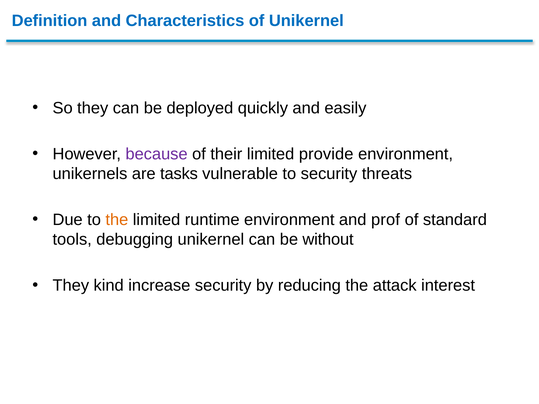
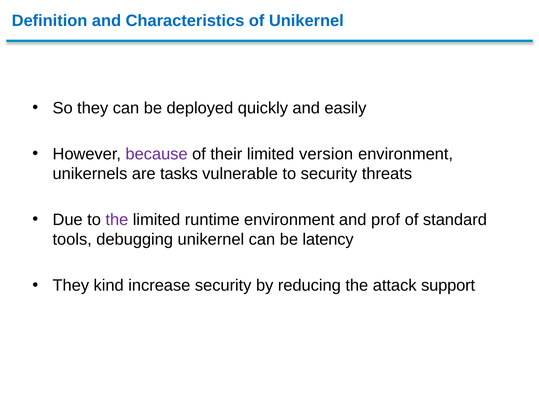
provide: provide -> version (326, 154)
the colour: orange -> purple (117, 220)
without: without -> latency (328, 240)
interest: interest -> support (448, 286)
